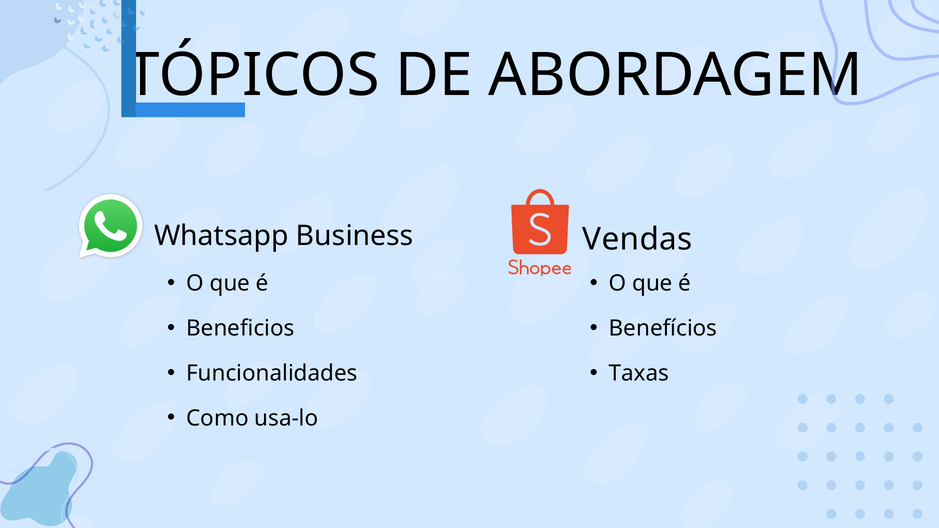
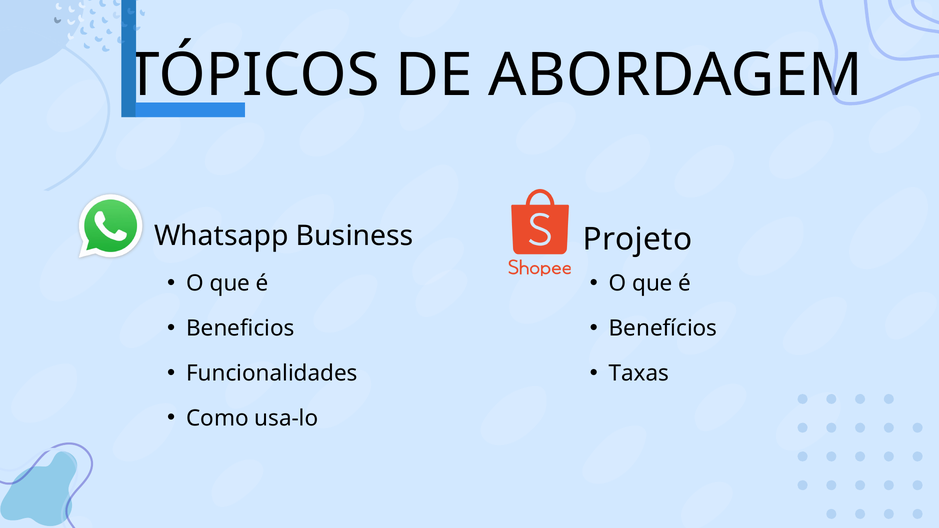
Vendas: Vendas -> Projeto (637, 239)
